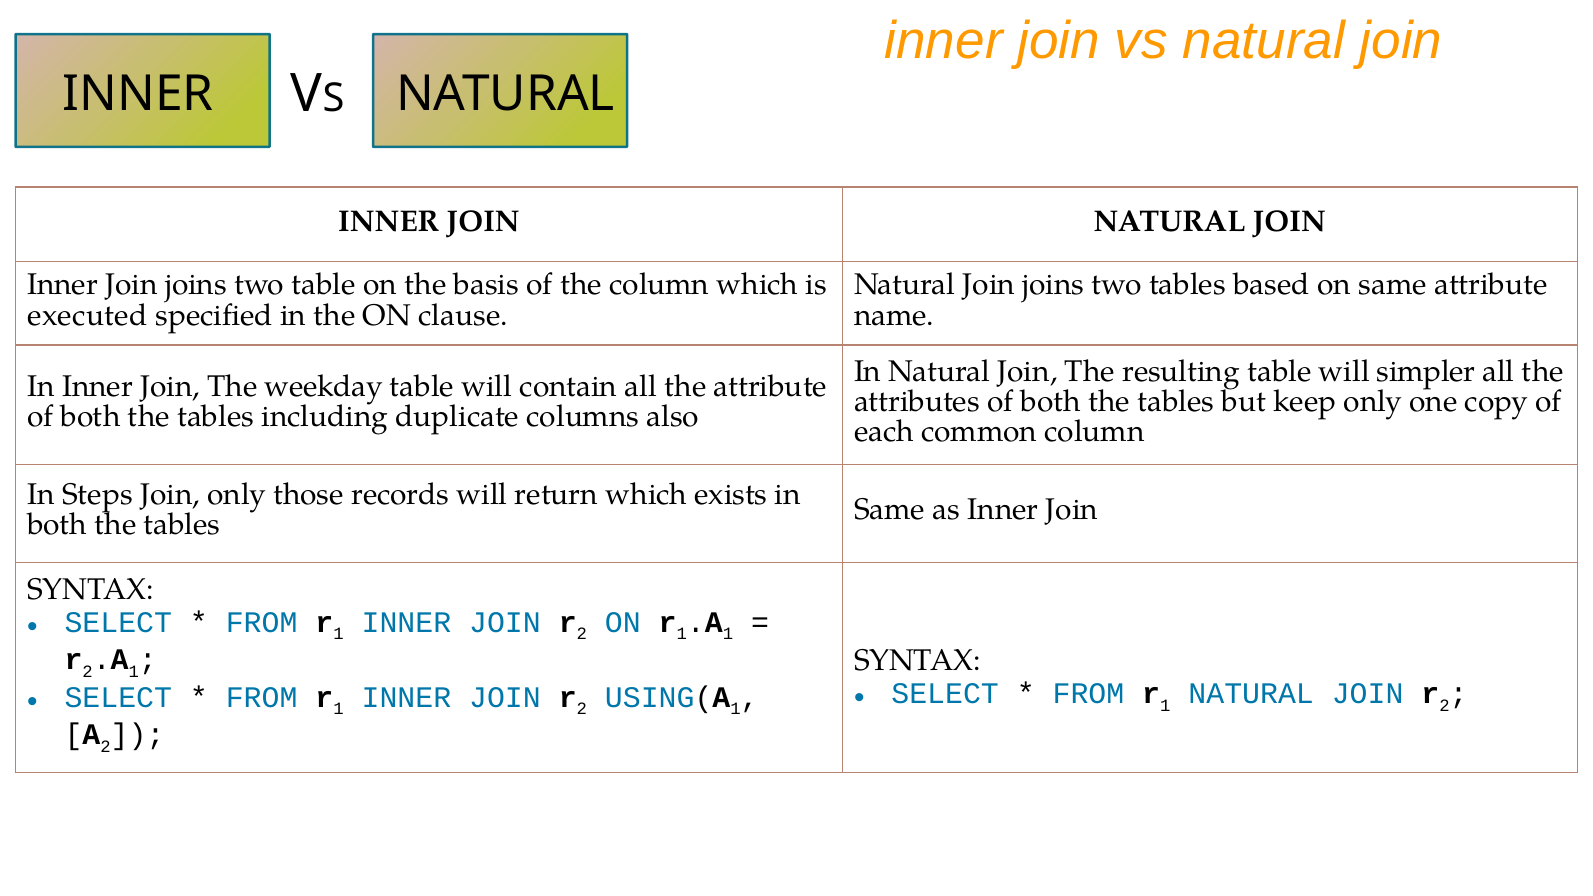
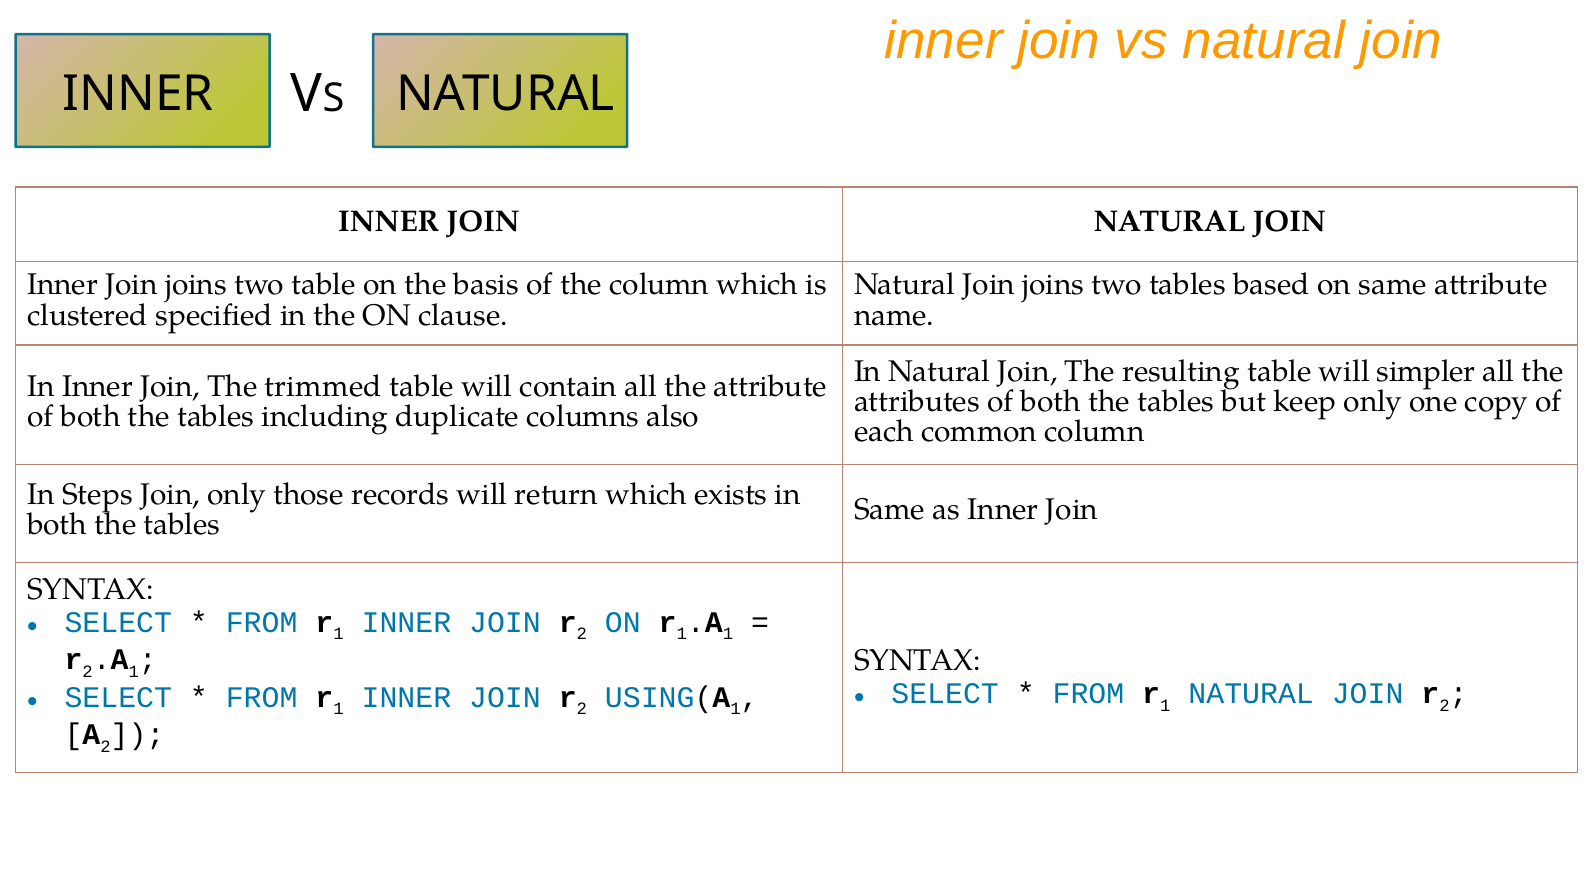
executed: executed -> clustered (88, 315)
weekday: weekday -> trimmed (323, 386)
